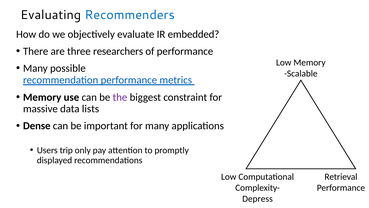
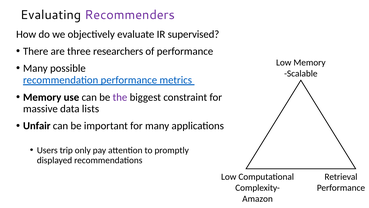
Recommenders colour: blue -> purple (130, 15)
embedded: embedded -> supervised (193, 34)
Dense: Dense -> Unfair (37, 126)
Depress: Depress -> Amazon (258, 198)
